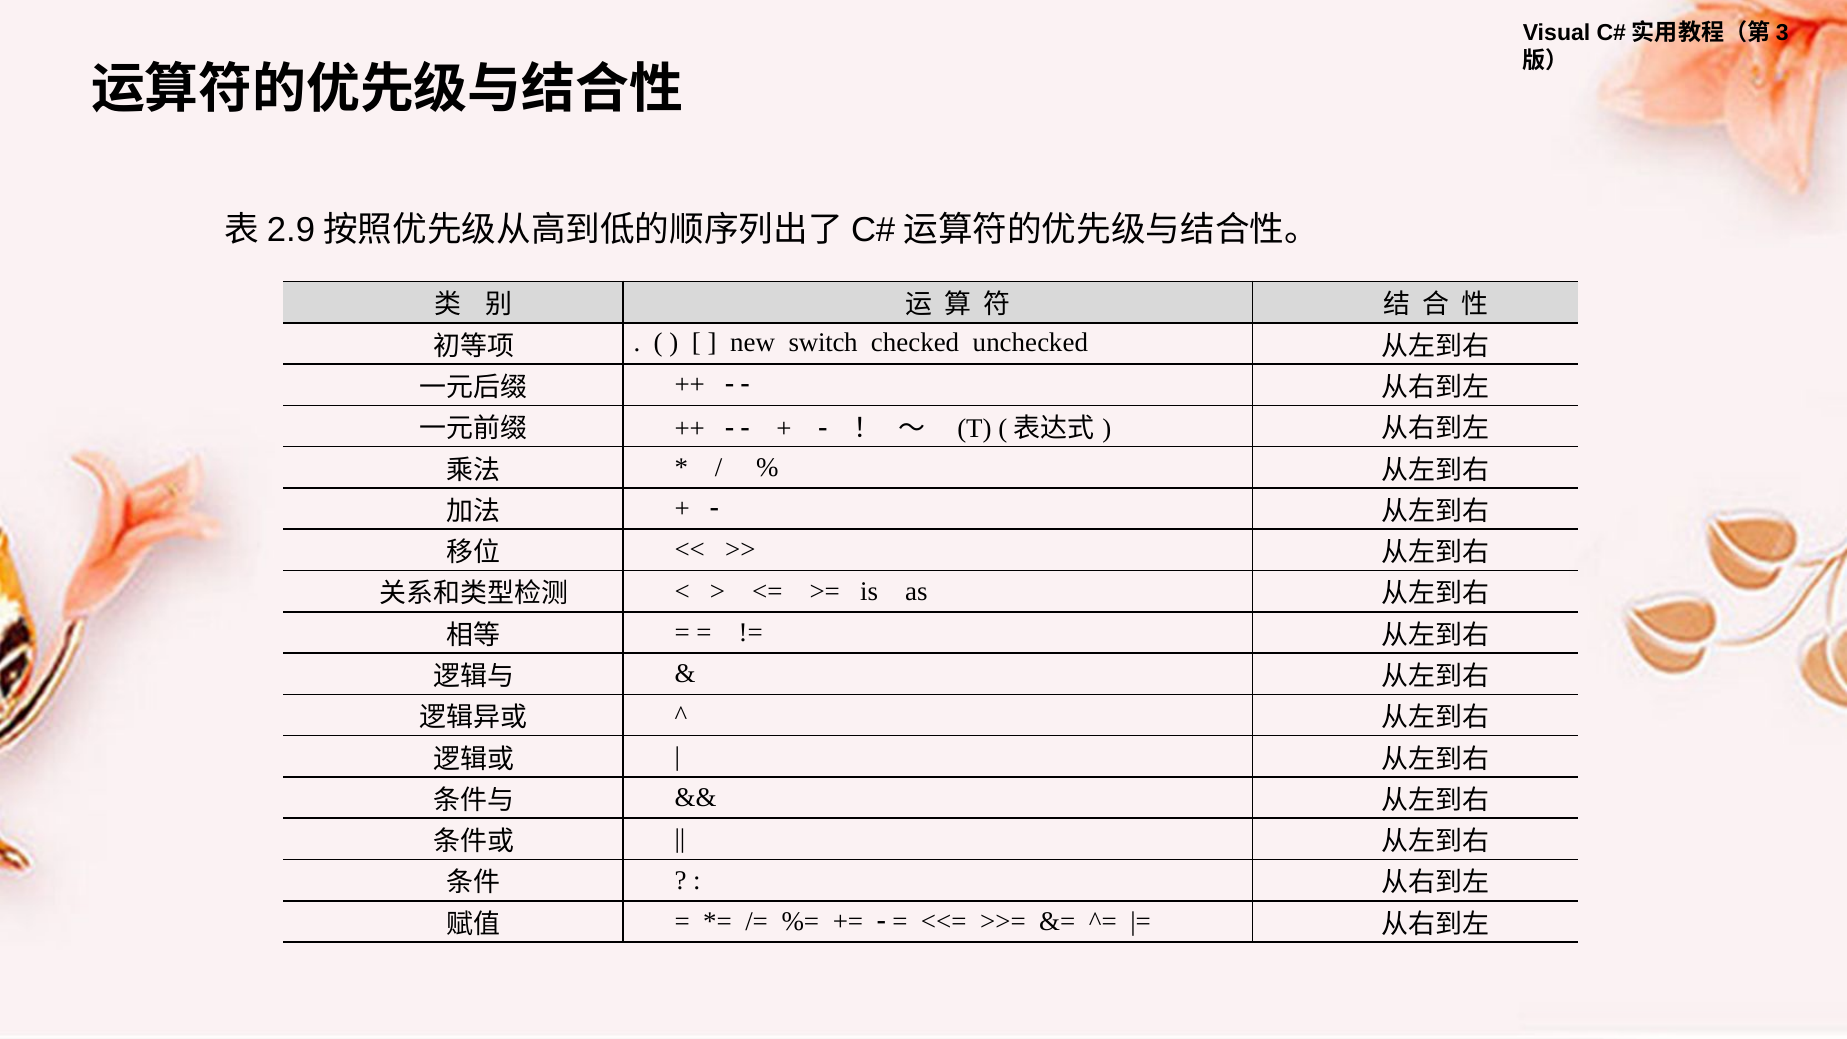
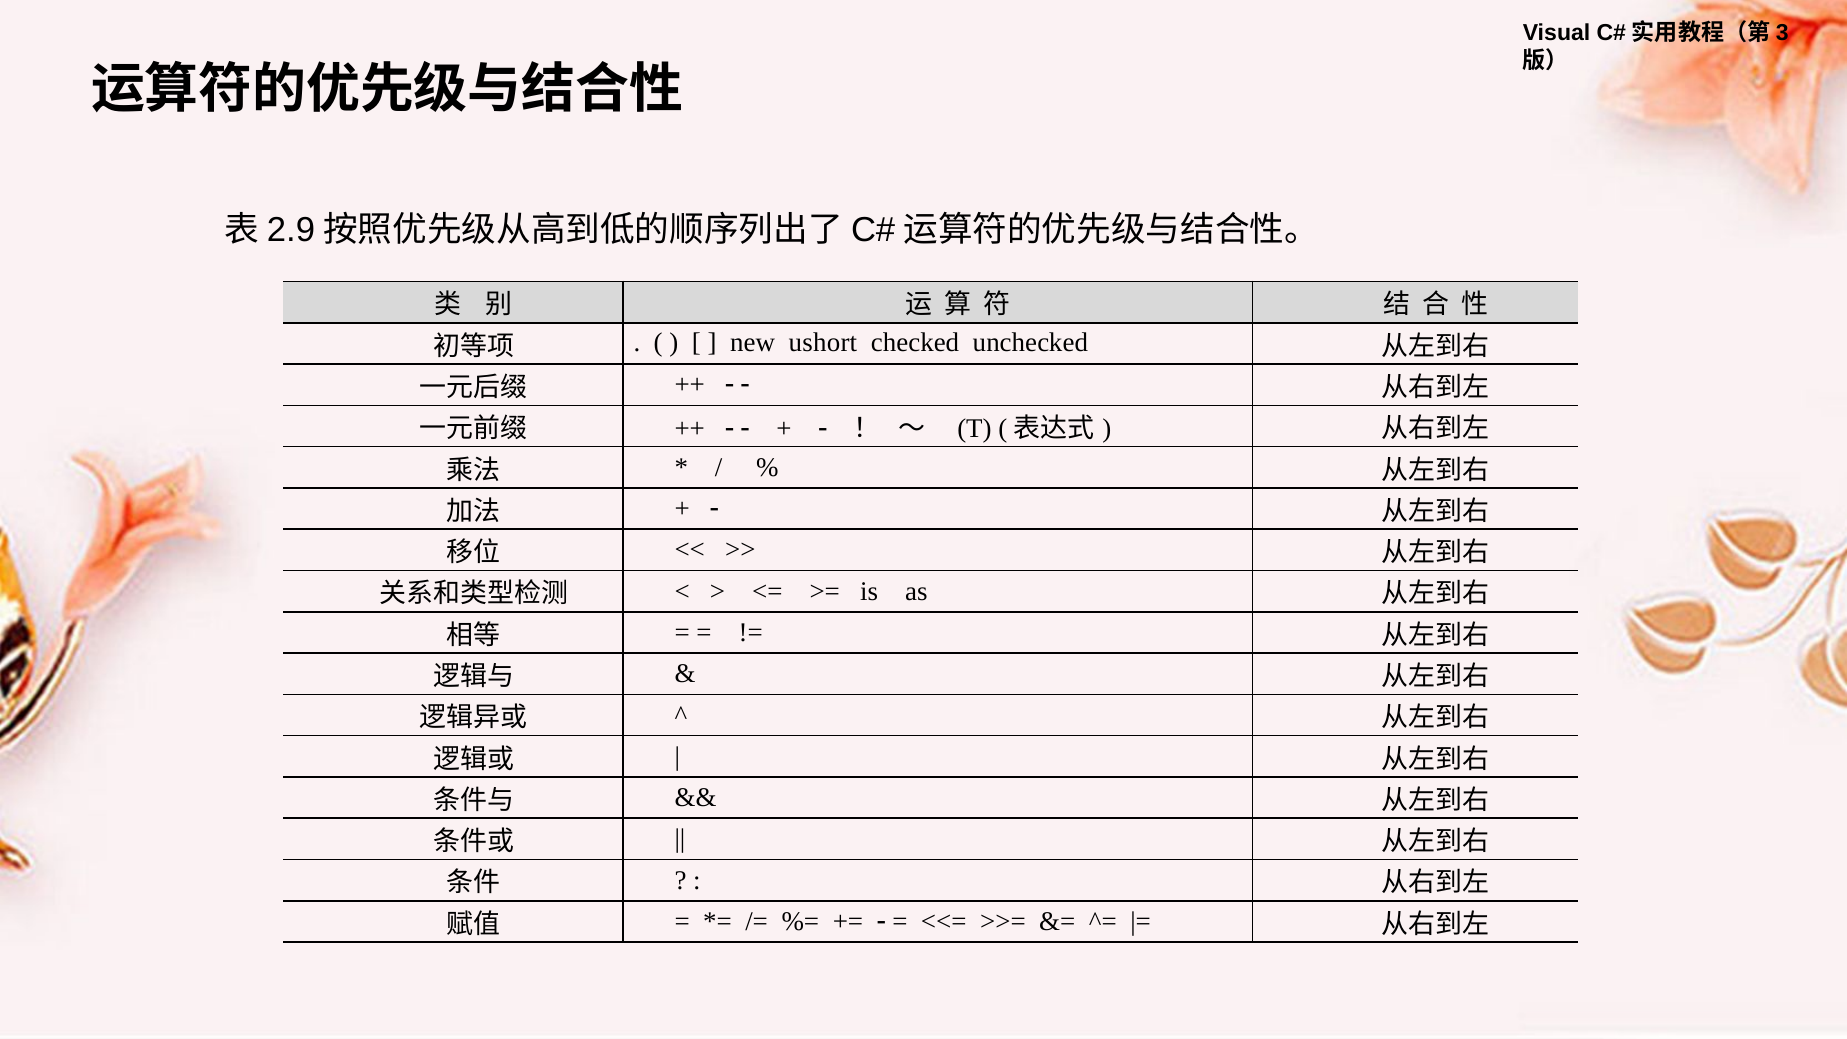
switch: switch -> ushort (823, 342)
